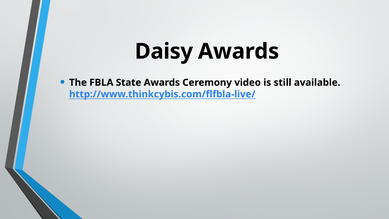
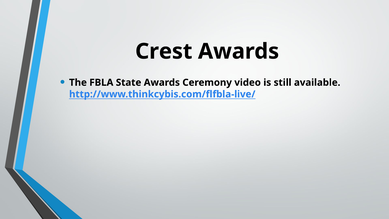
Daisy: Daisy -> Crest (164, 51)
